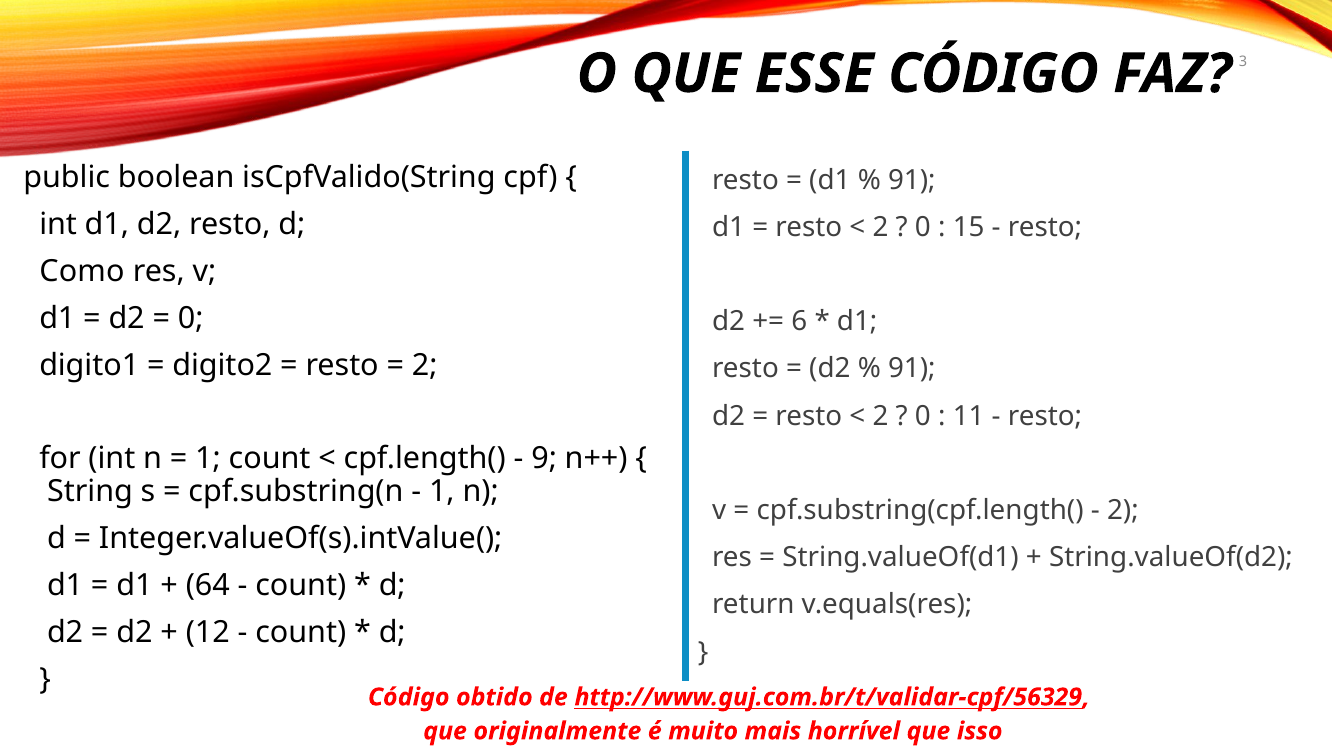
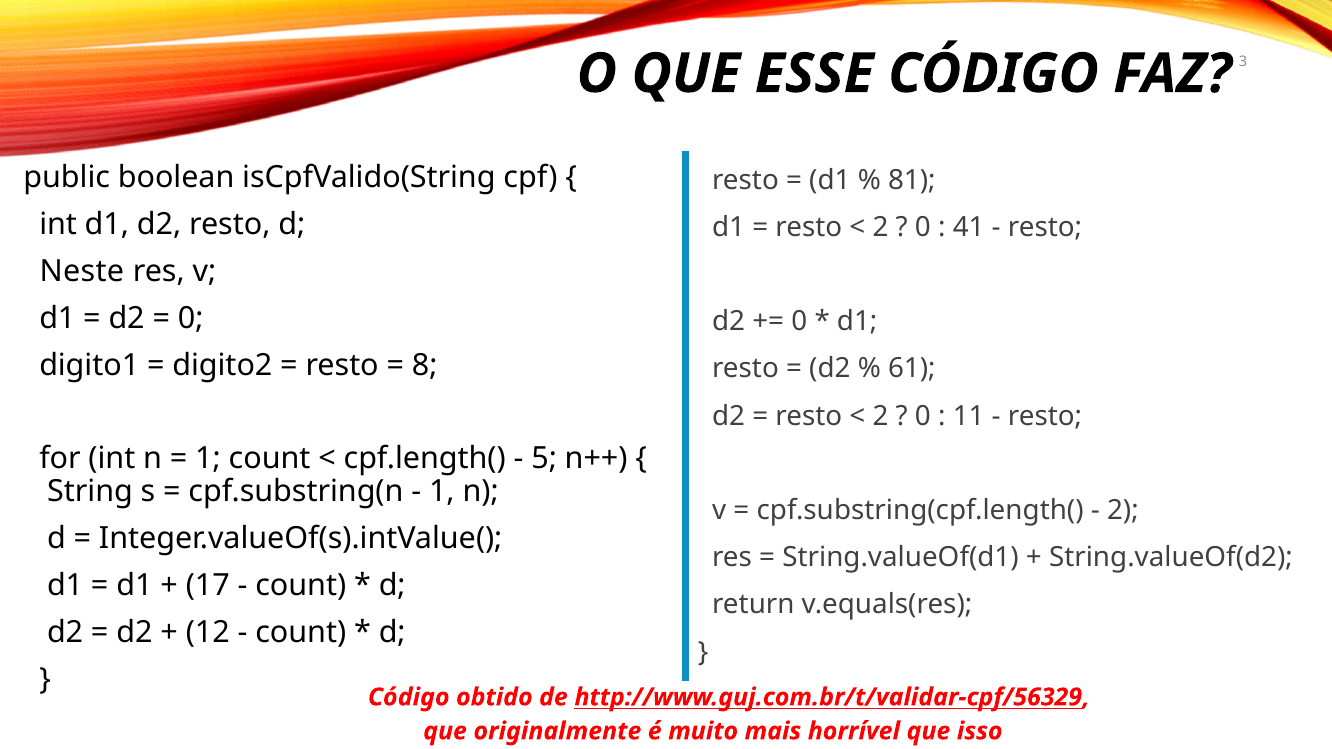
91: 91 -> 81 (912, 180)
15: 15 -> 41 (969, 227)
Como: Como -> Neste (82, 272)
6: 6 -> 0 (799, 322)
2: 2 -> 8 (425, 365)
91: 91 -> 61 (912, 369)
9: 9 -> 5 (544, 459)
64: 64 -> 17 (208, 586)
